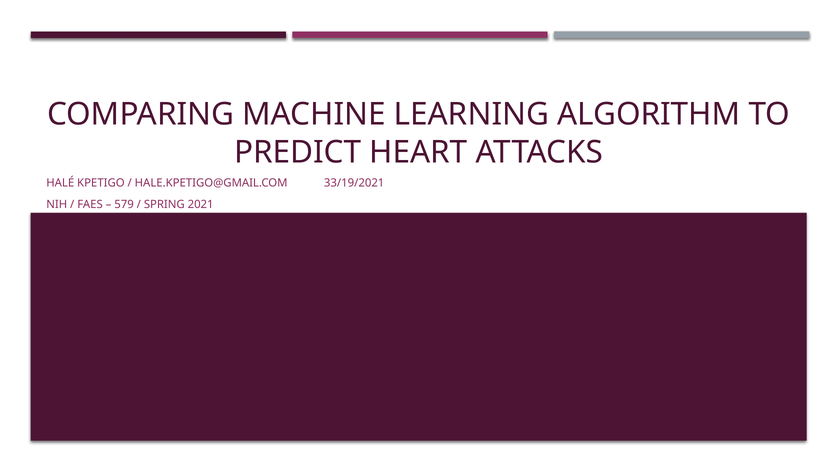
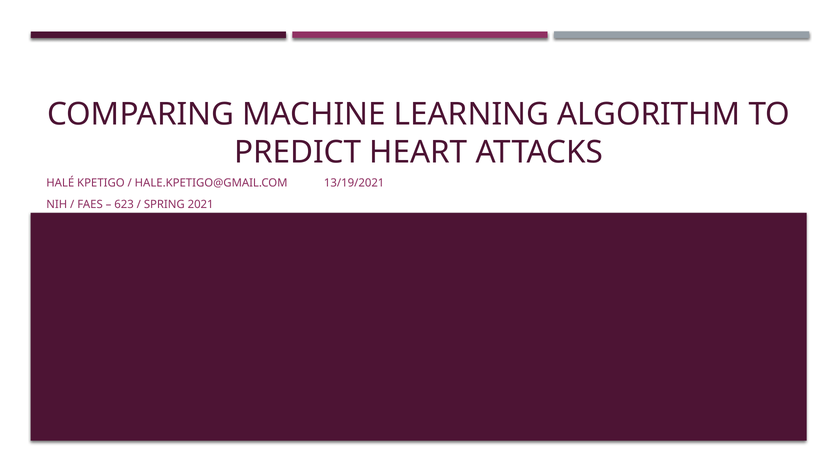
33/19/2021: 33/19/2021 -> 13/19/2021 (354, 183)
579: 579 -> 623 (124, 204)
